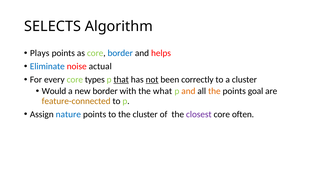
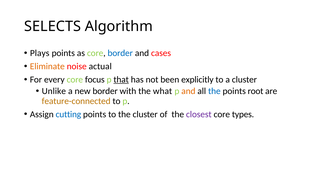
helps: helps -> cases (161, 53)
Eliminate colour: blue -> orange (47, 66)
types: types -> focus (95, 80)
not underline: present -> none (152, 80)
correctly: correctly -> explicitly (197, 80)
Would: Would -> Unlike (54, 91)
the colour: orange -> blue (214, 91)
goal: goal -> root (256, 91)
nature: nature -> cutting (68, 114)
often: often -> types (243, 114)
